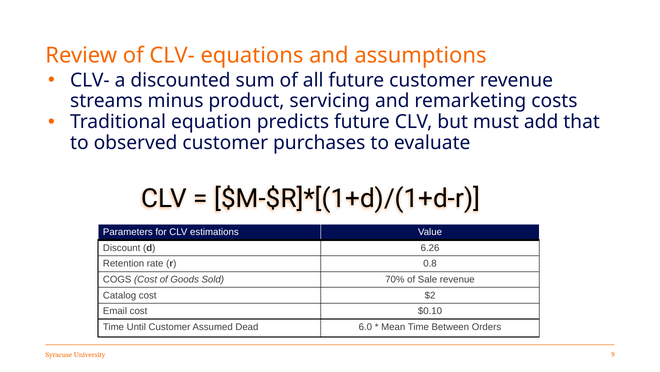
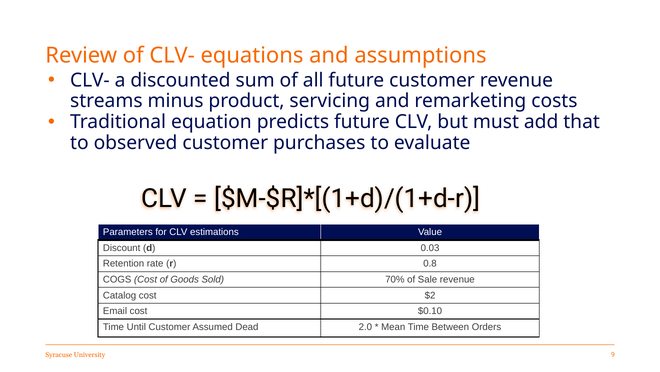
6.26: 6.26 -> 0.03 (430, 247)
6.0: 6.0 -> 2.0 (365, 326)
